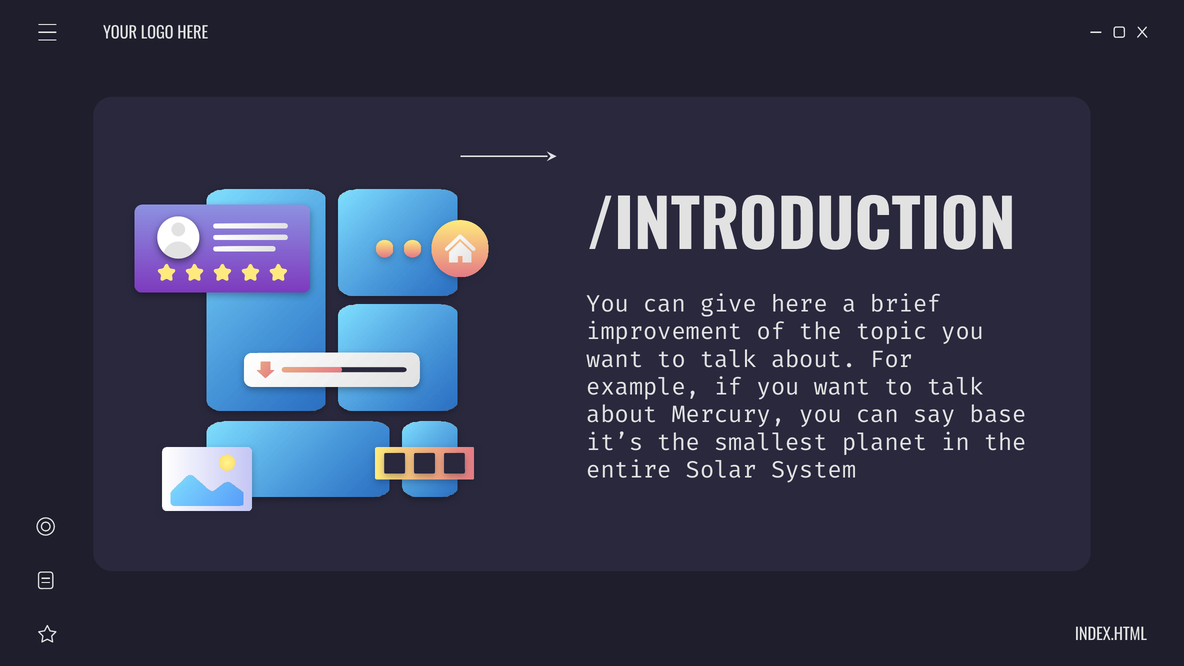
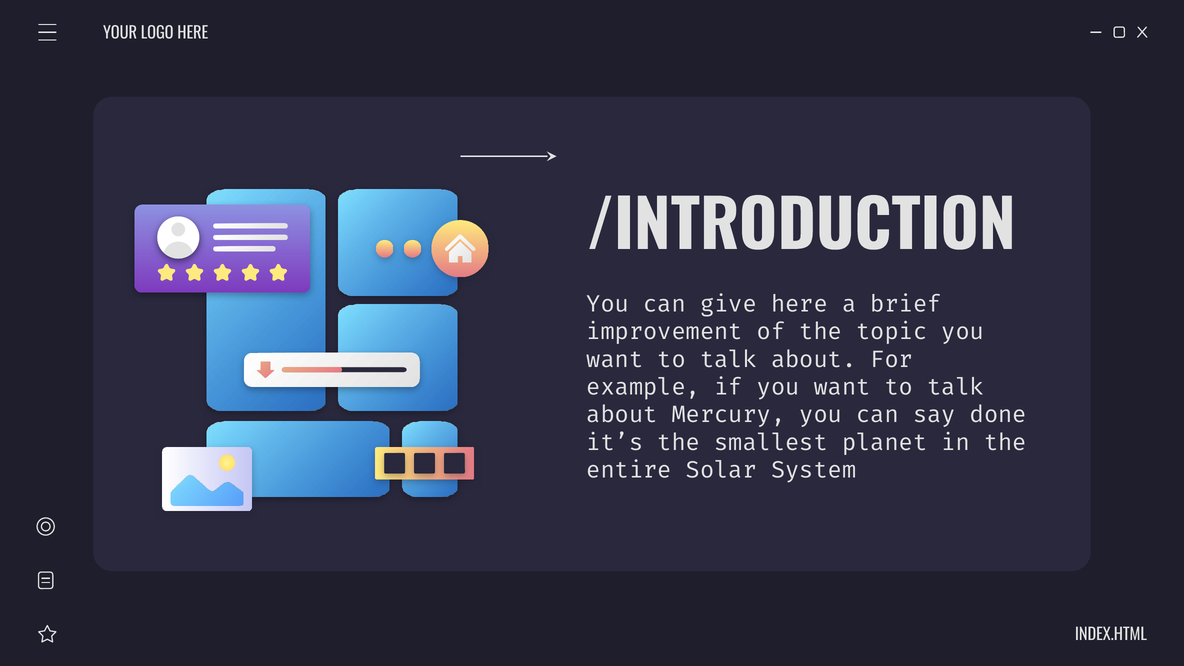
base: base -> done (998, 415)
